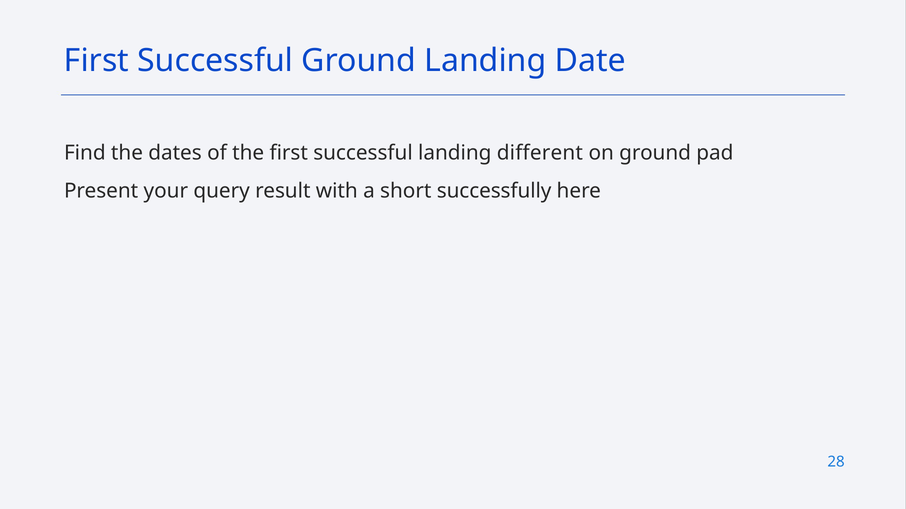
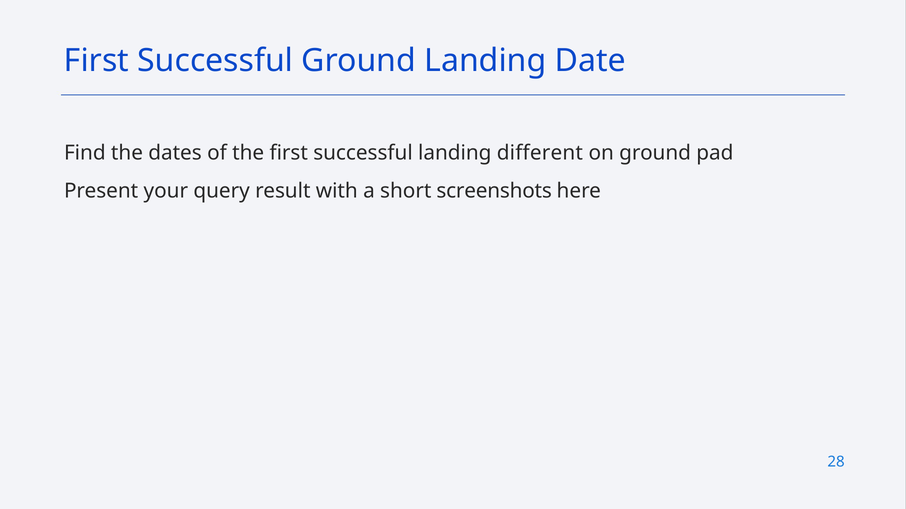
successfully: successfully -> screenshots (494, 191)
